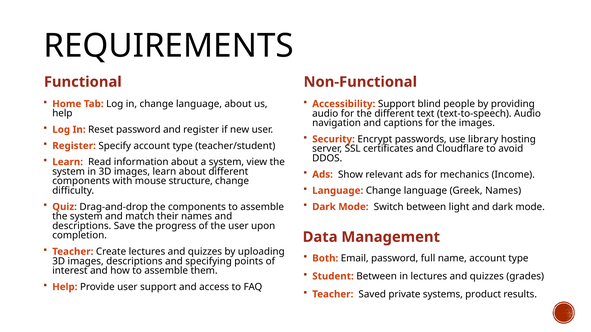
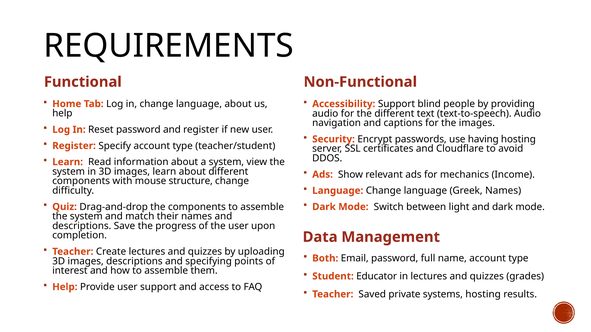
library: library -> having (483, 139)
Student Between: Between -> Educator (377, 277)
systems product: product -> hosting (483, 295)
